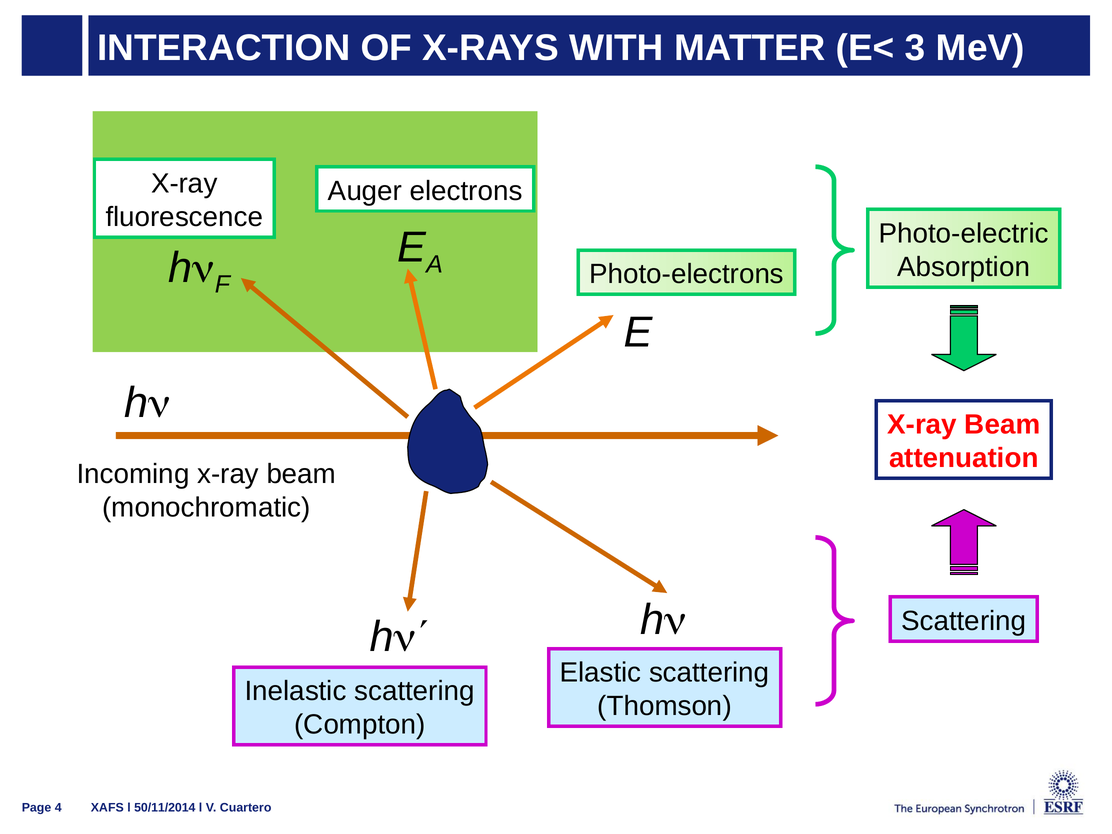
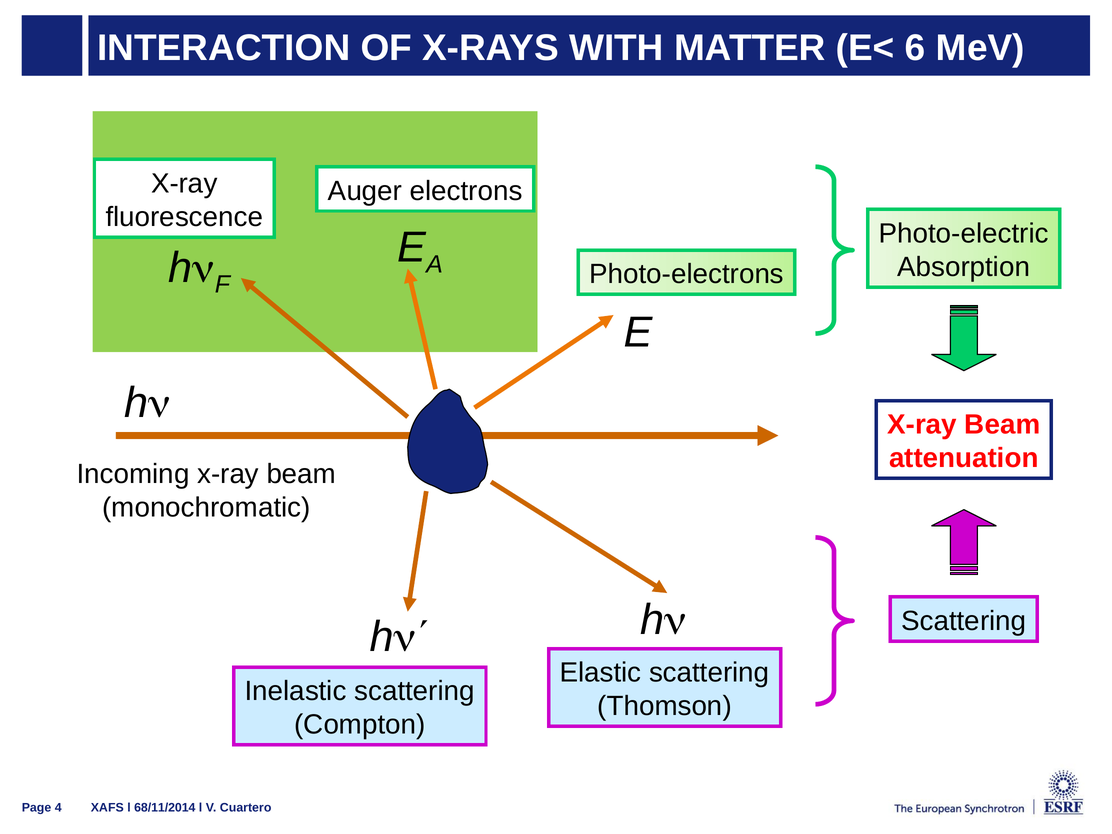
3: 3 -> 6 (915, 48)
50/11/2014: 50/11/2014 -> 68/11/2014 (165, 808)
